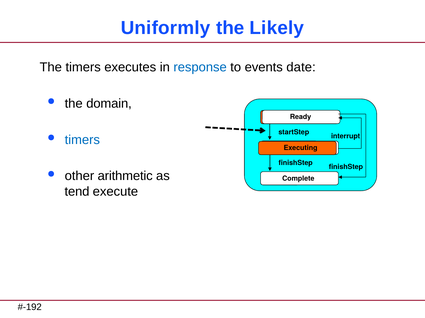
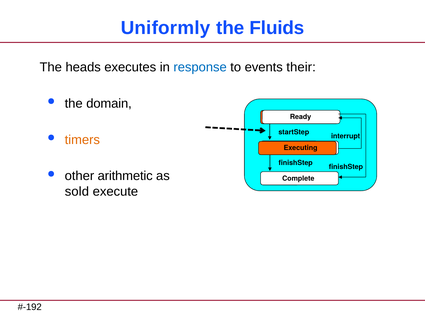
Likely: Likely -> Fluids (277, 28)
The timers: timers -> heads (83, 67)
date: date -> their (301, 67)
timers colour: blue -> orange (82, 140)
tend: tend -> sold (77, 192)
